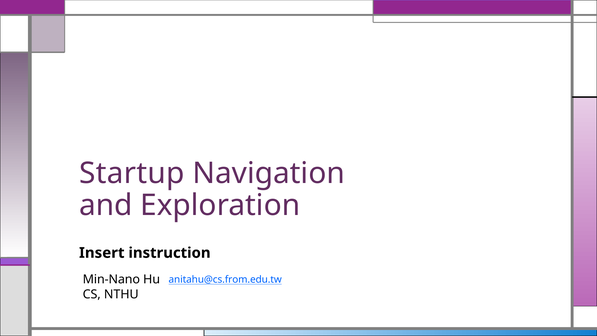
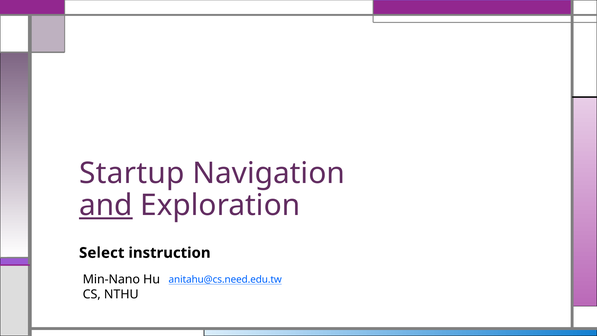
and underline: none -> present (106, 205)
Insert: Insert -> Select (102, 253)
anitahu@cs.from.edu.tw: anitahu@cs.from.edu.tw -> anitahu@cs.need.edu.tw (225, 280)
